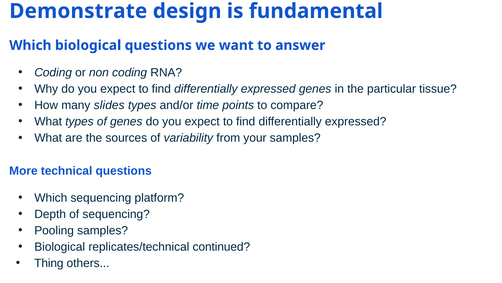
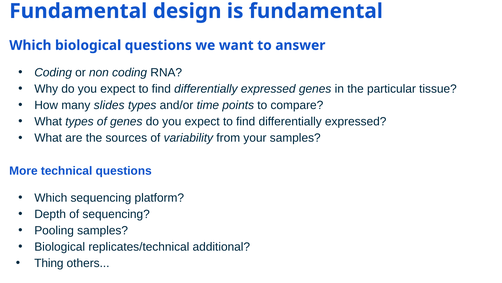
Demonstrate: Demonstrate -> Fundamental (78, 11)
continued: continued -> additional (221, 246)
